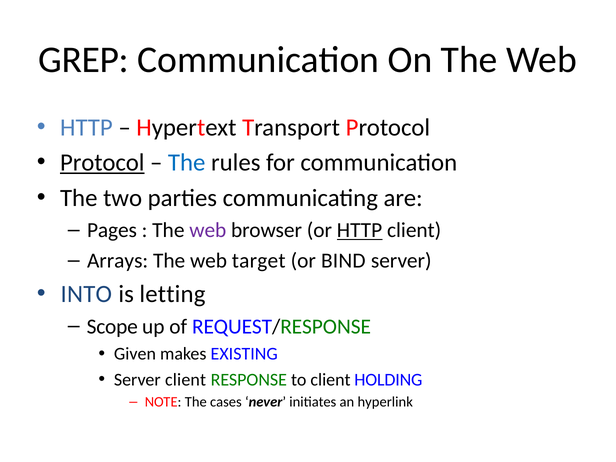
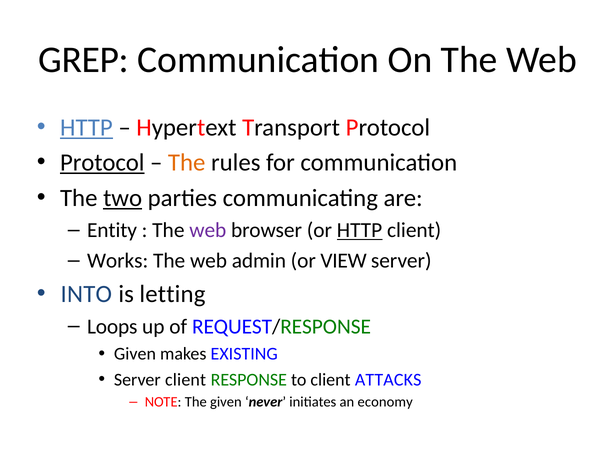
HTTP underline: none -> present (86, 128)
The colour: blue -> orange (187, 163)
two underline: none -> present (123, 198)
Pages: Pages -> Entity (112, 230)
Arrays: Arrays -> Works (118, 261)
target: target -> admin (259, 261)
BIND: BIND -> VIEW (344, 261)
Scope: Scope -> Loops (112, 327)
HOLDING: HOLDING -> ATTACKS (388, 380)
The cases: cases -> given (226, 402)
hyperlink: hyperlink -> economy (385, 402)
